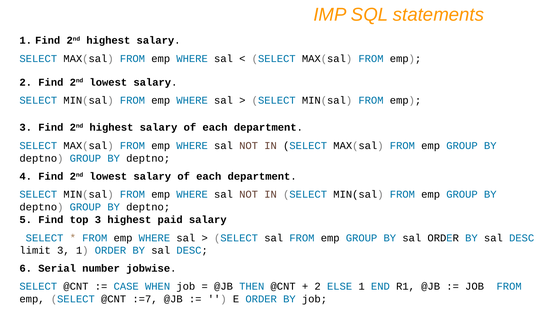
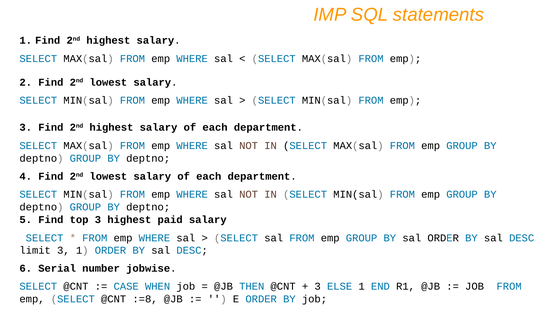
2: 2 -> 3 (318, 286)
:=7: :=7 -> :=8 (145, 299)
